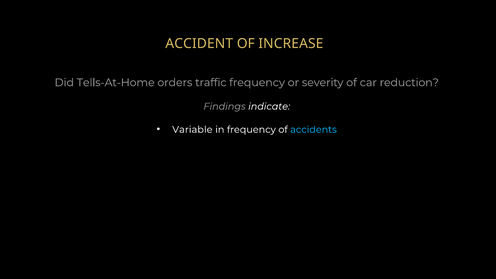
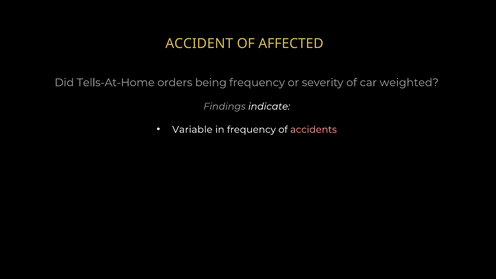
INCREASE: INCREASE -> AFFECTED (291, 44)
traffic: traffic -> being (211, 83)
reduction: reduction -> weighted (409, 83)
accidents colour: light blue -> pink (313, 130)
